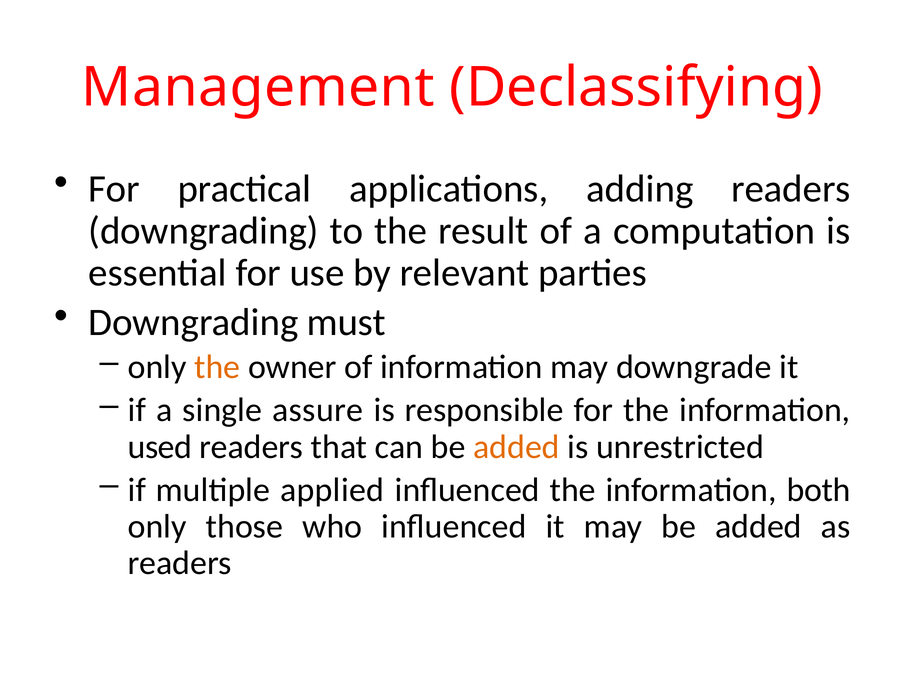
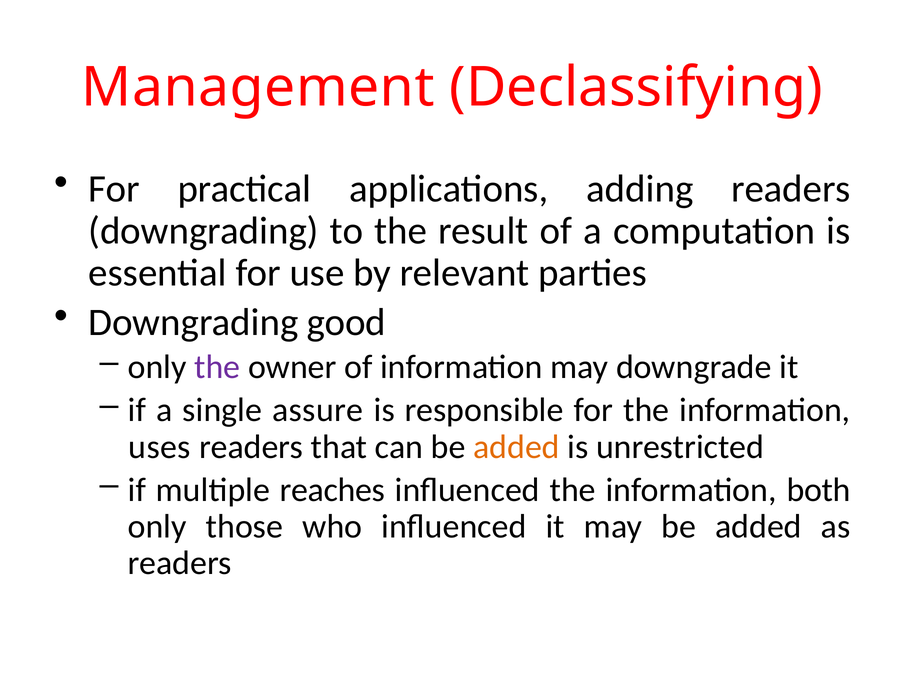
must: must -> good (346, 323)
the colour: orange -> purple (217, 368)
used: used -> uses (160, 447)
applied: applied -> reaches (333, 490)
